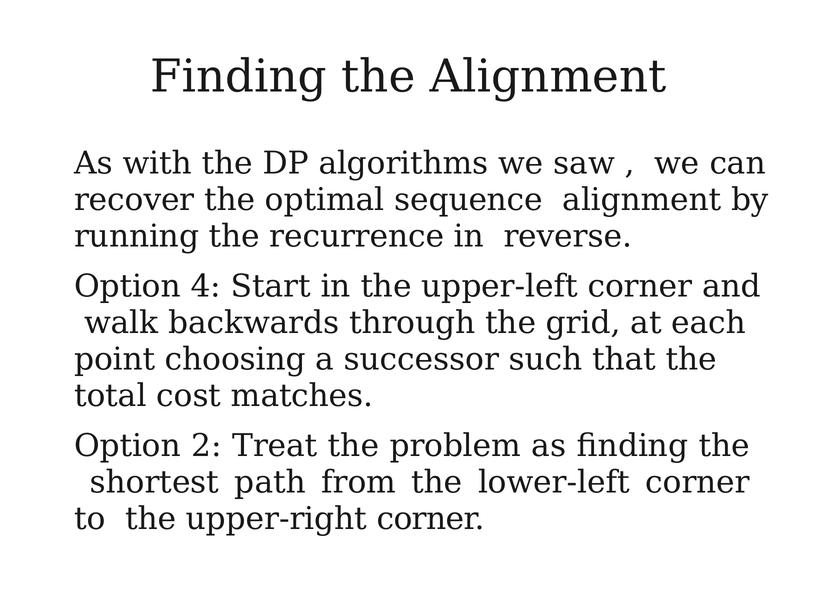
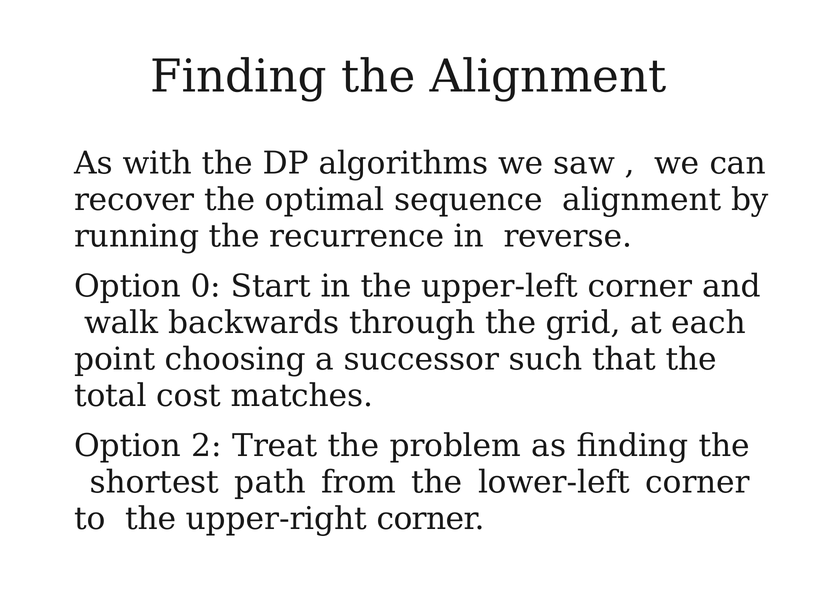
4: 4 -> 0 (206, 287)
